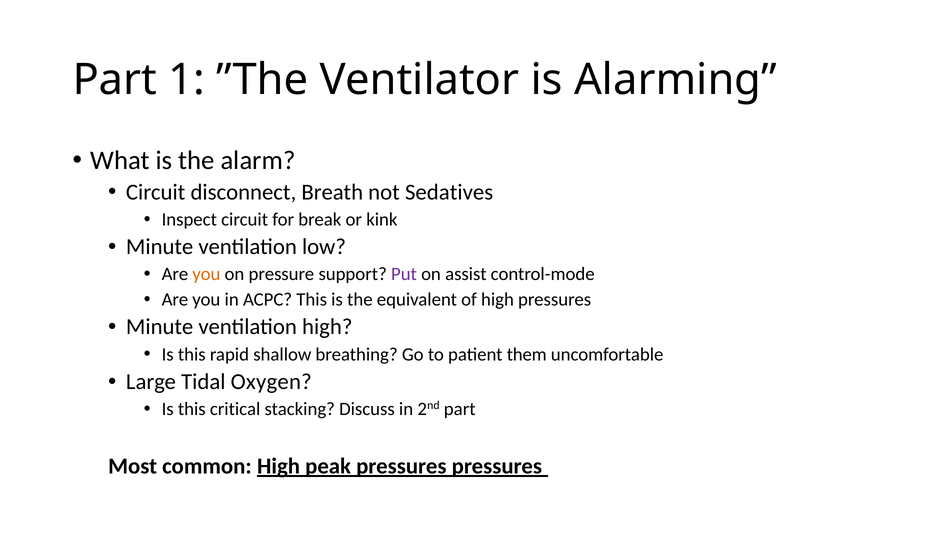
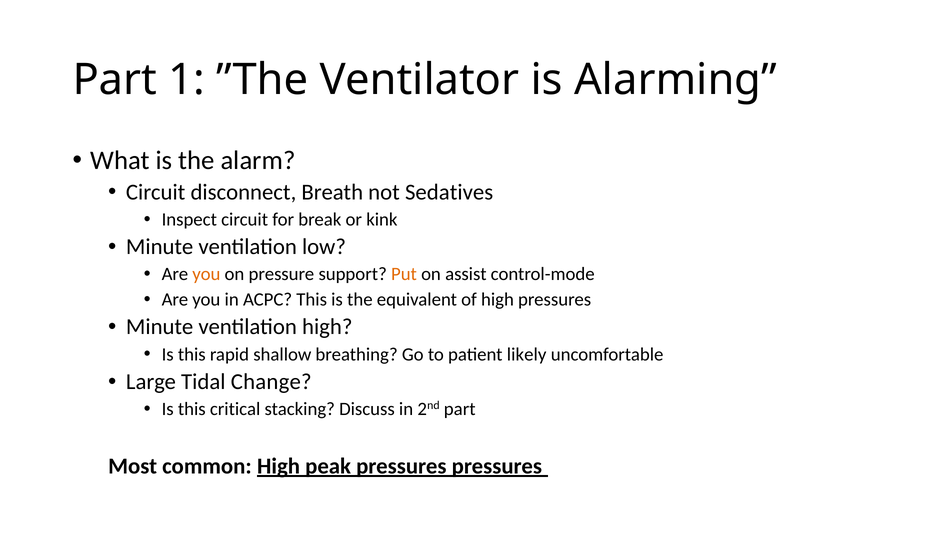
Put colour: purple -> orange (404, 274)
them: them -> likely (527, 354)
Oxygen: Oxygen -> Change (271, 382)
